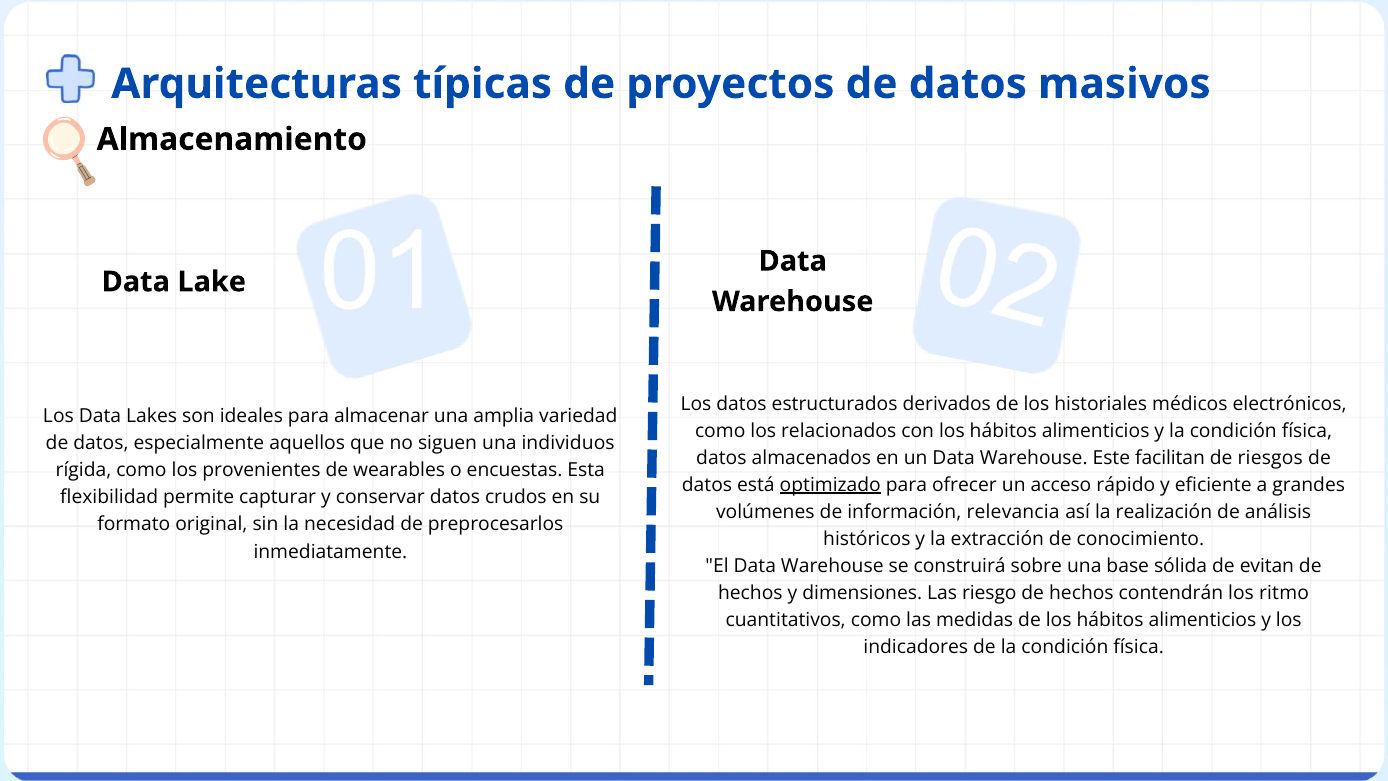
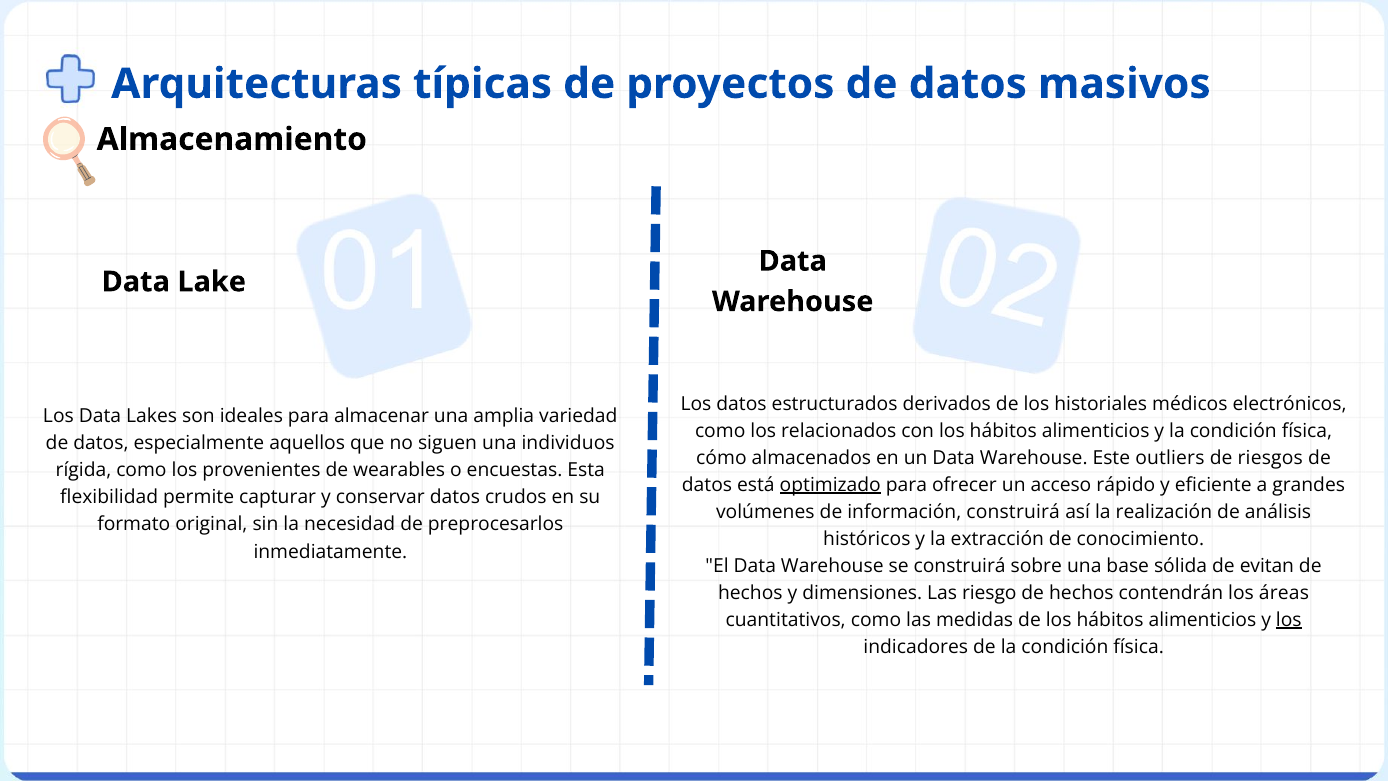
datos: datos -> cómo (721, 457)
facilitan: facilitan -> outliers (1170, 457)
información relevancia: relevancia -> construirá (1013, 511)
ritmo: ritmo -> áreas (1284, 592)
los underline: none -> present (1289, 619)
